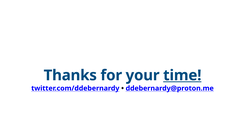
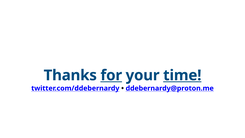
for underline: none -> present (111, 75)
